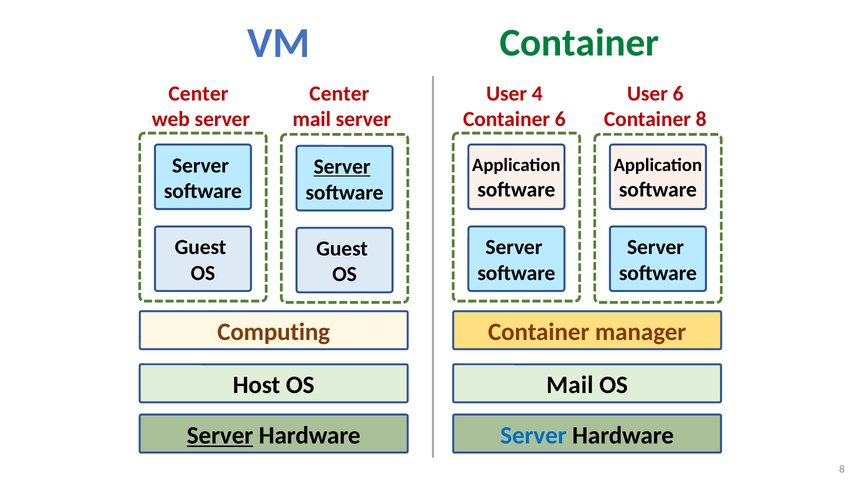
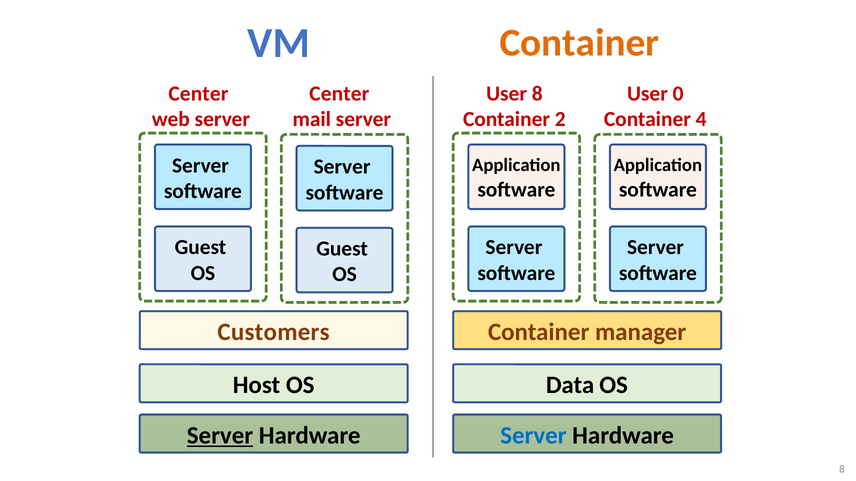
Container colour: green -> orange (580, 43)
User 4: 4 -> 8 (537, 94)
User 6: 6 -> 0 (678, 94)
Container 6: 6 -> 2 (560, 119)
Container 8: 8 -> 4 (701, 119)
Server underline: present -> none (342, 167)
Computing: Computing -> Customers (274, 332)
Mail: Mail -> Data (570, 385)
